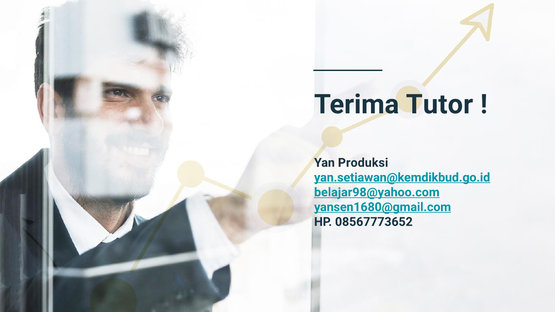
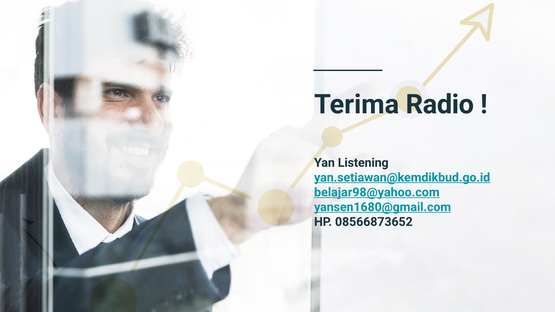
Tutor: Tutor -> Radio (440, 104)
Produksi: Produksi -> Listening (363, 163)
08567773652: 08567773652 -> 08566873652 (374, 222)
